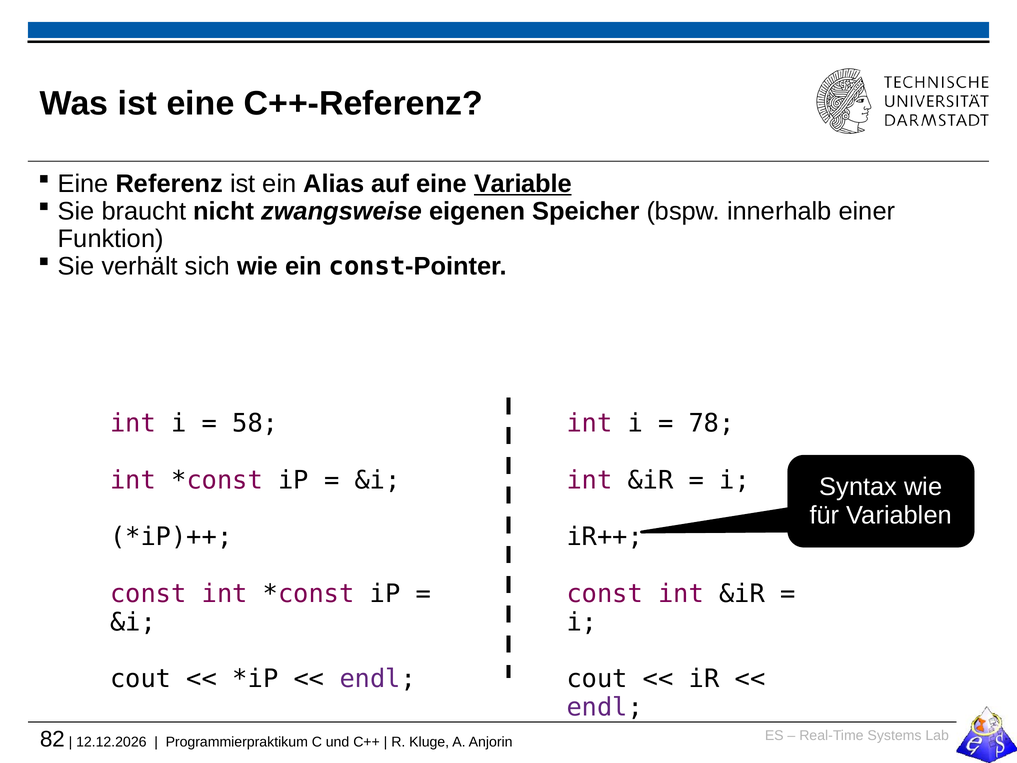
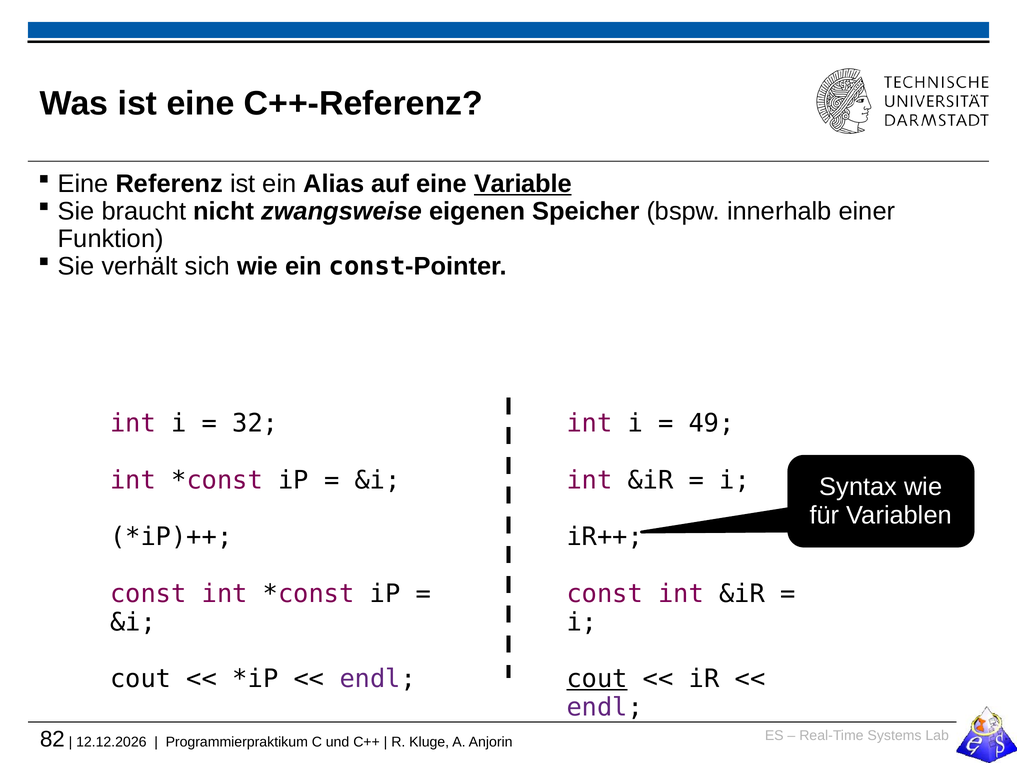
58: 58 -> 32 (255, 423)
78: 78 -> 49 (712, 423)
cout underline: none -> present (597, 679)
